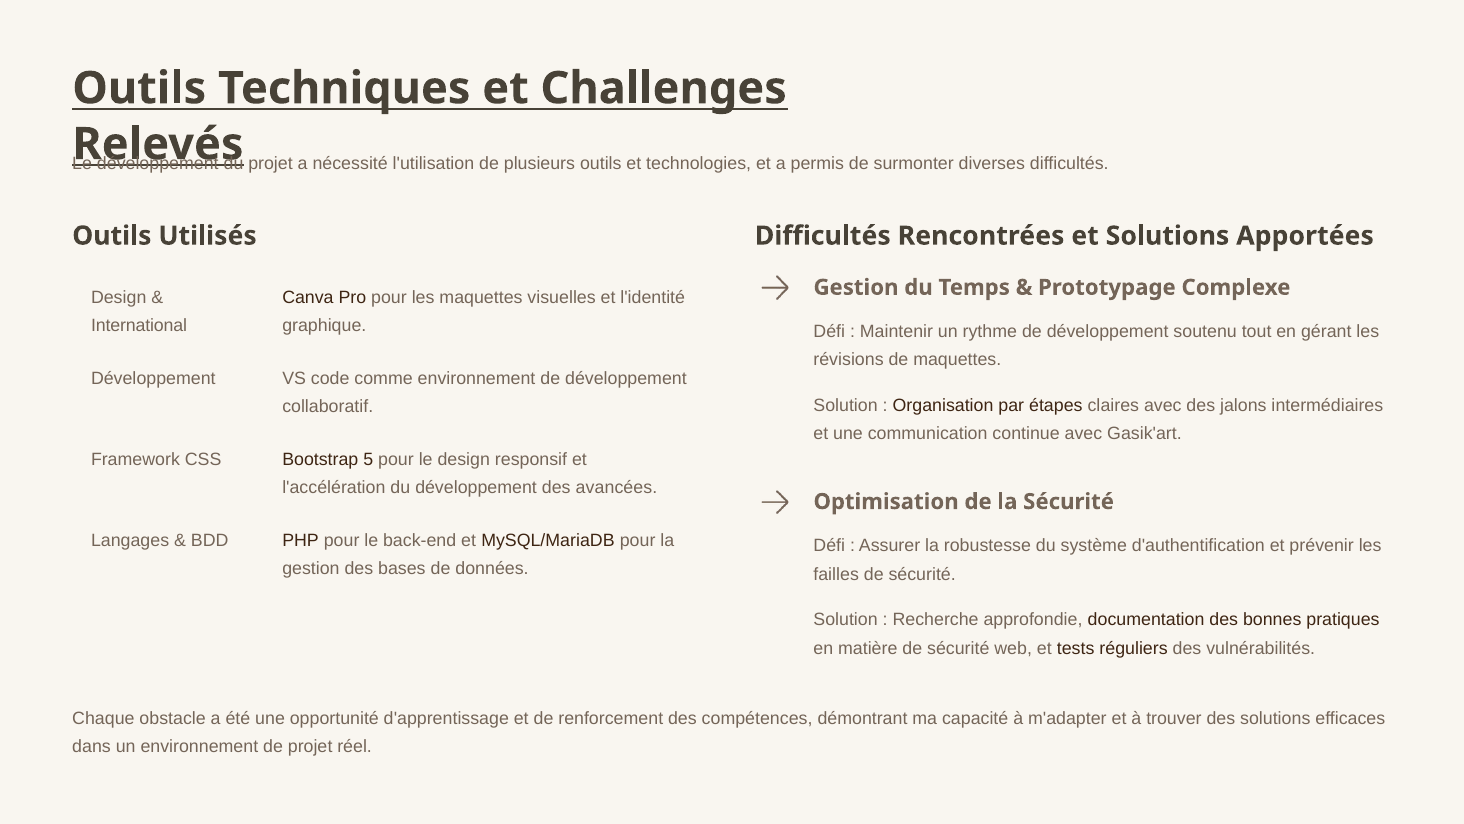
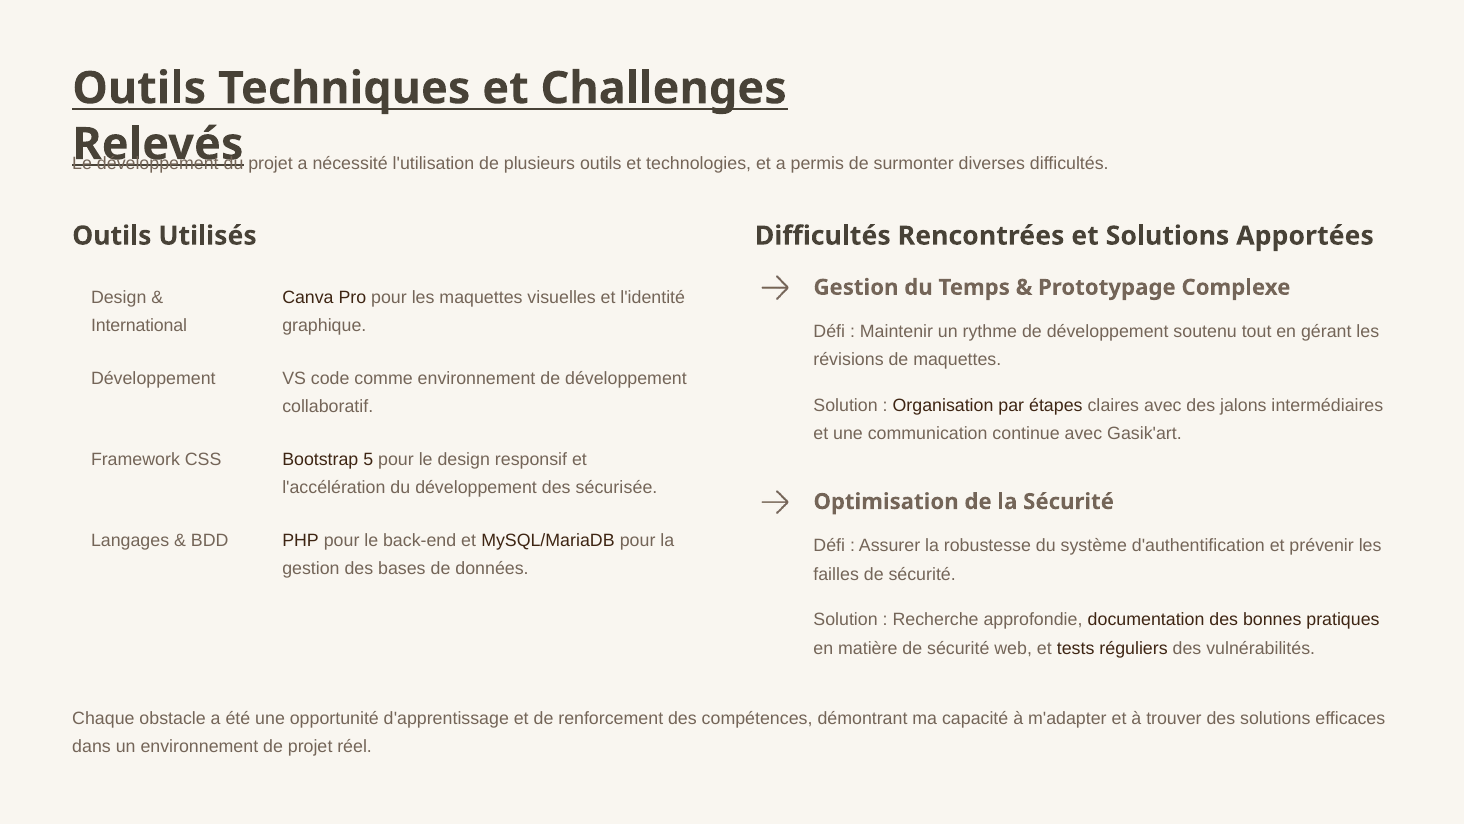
avancées: avancées -> sécurisée (616, 488)
